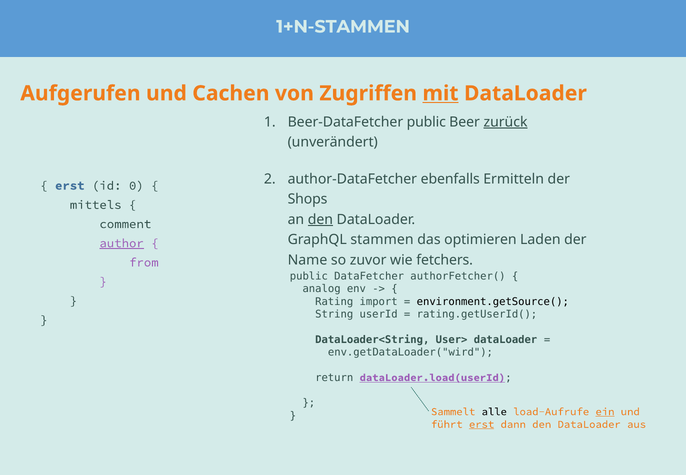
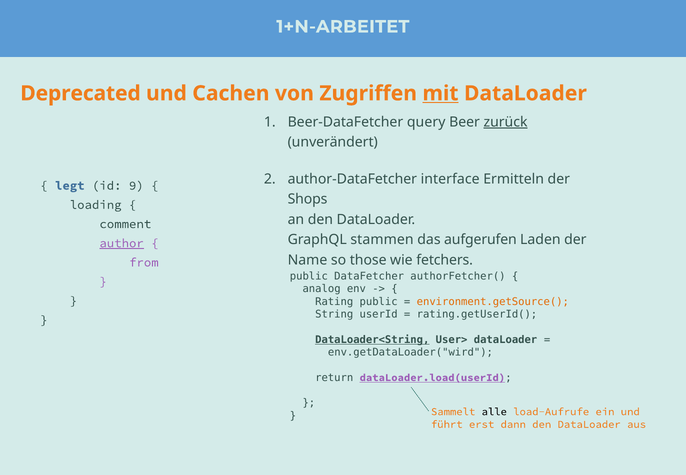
1+N-STAMMEN: 1+N-STAMMEN -> 1+N-ARBEITET (343, 27)
Aufgerufen: Aufgerufen -> Deprecated (81, 93)
Beer-DataFetcher public: public -> query (426, 122)
ebenfalls: ebenfalls -> interface (450, 179)
erst: erst -> legt (70, 186)
0: 0 -> 9 (136, 186)
mittels: mittels -> loading (96, 205)
den underline: present -> none (320, 219)
optimieren: optimieren -> aufgerufen (480, 240)
zuvor: zuvor -> those (368, 260)
Rating import: import -> public (379, 301)
environment.getSource( colour: black -> orange (493, 301)
DataLoader<String underline: none -> present (372, 339)
ein underline: present -> none (605, 412)
erst underline: present -> none (482, 424)
